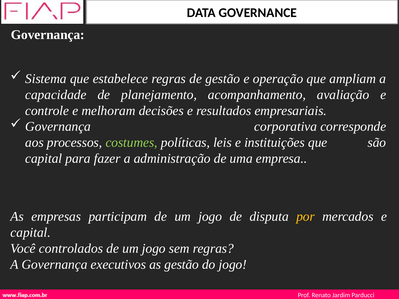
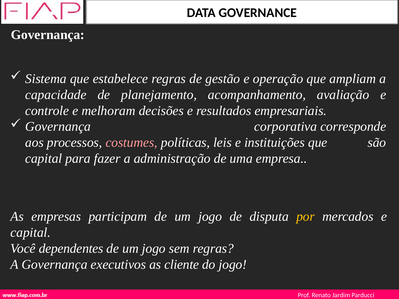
costumes colour: light green -> pink (132, 143)
controlados: controlados -> dependentes (71, 249)
as gestão: gestão -> cliente (182, 265)
